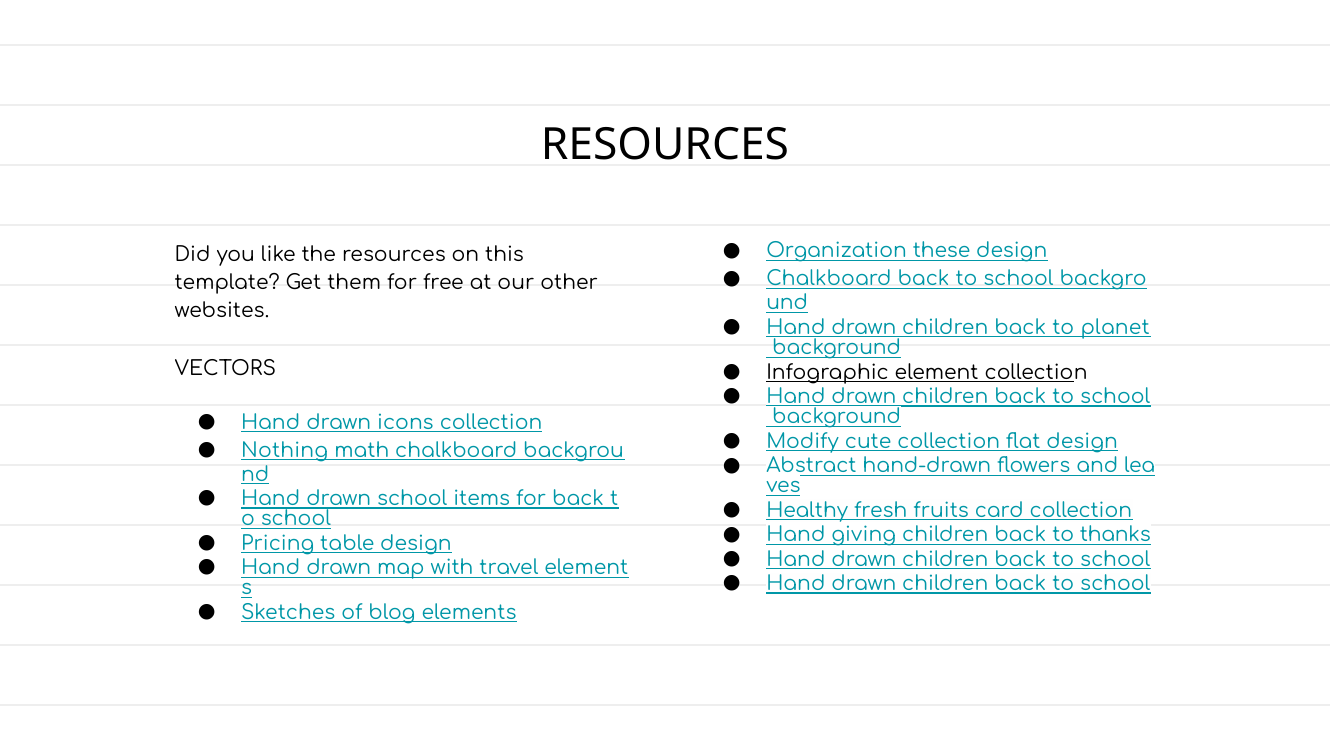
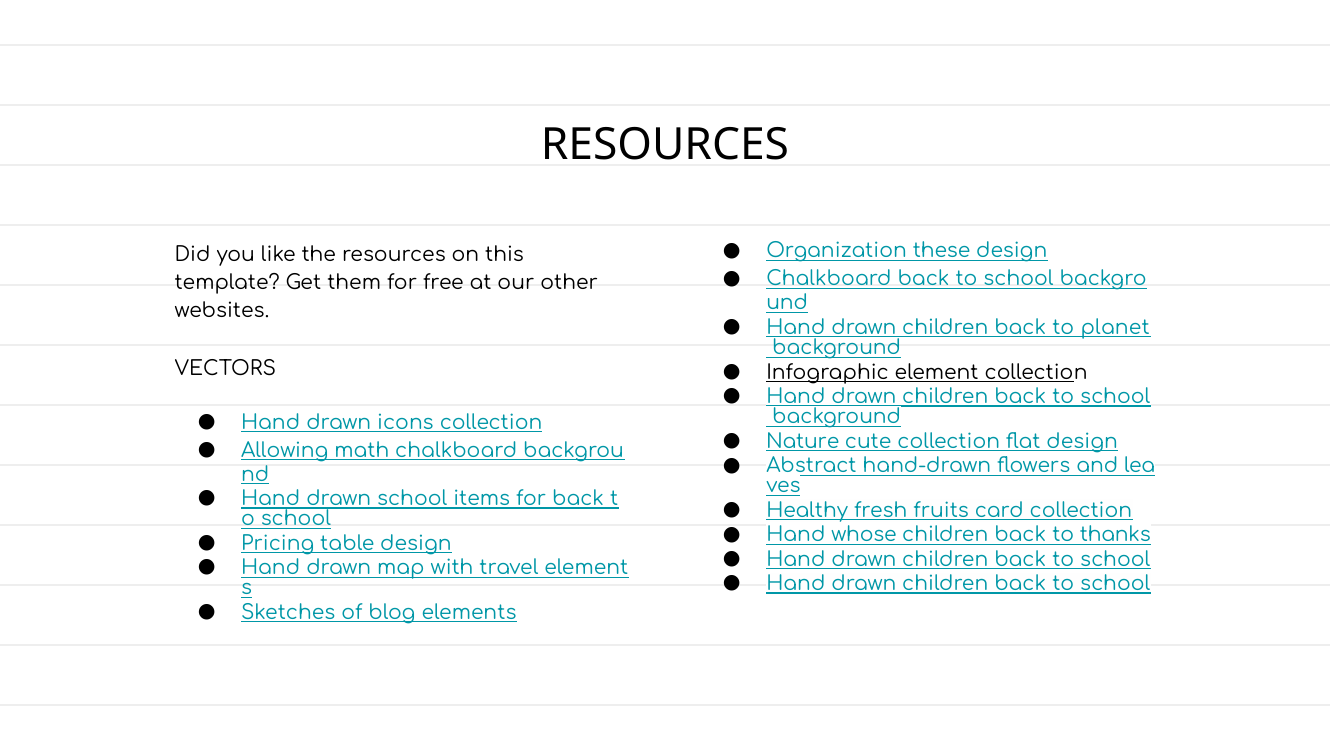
Modify: Modify -> Nature (803, 442)
Nothing: Nothing -> Allowing (285, 450)
giving: giving -> whose (864, 535)
